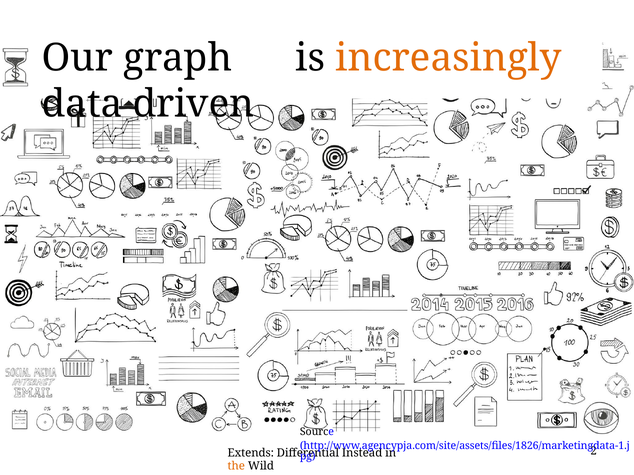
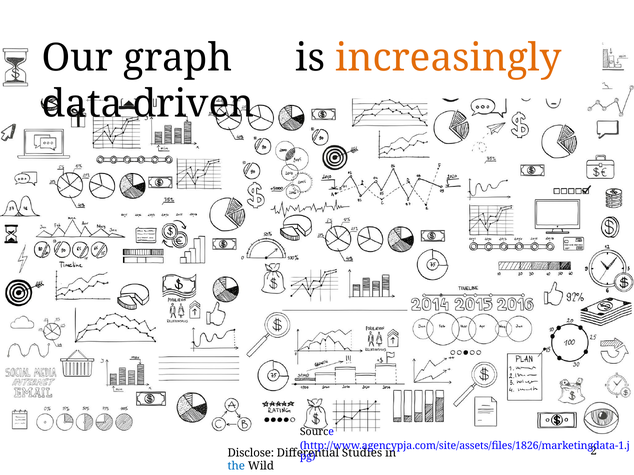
Extends: Extends -> Disclose (251, 453)
Instead: Instead -> Studies (362, 453)
the colour: orange -> blue (236, 466)
